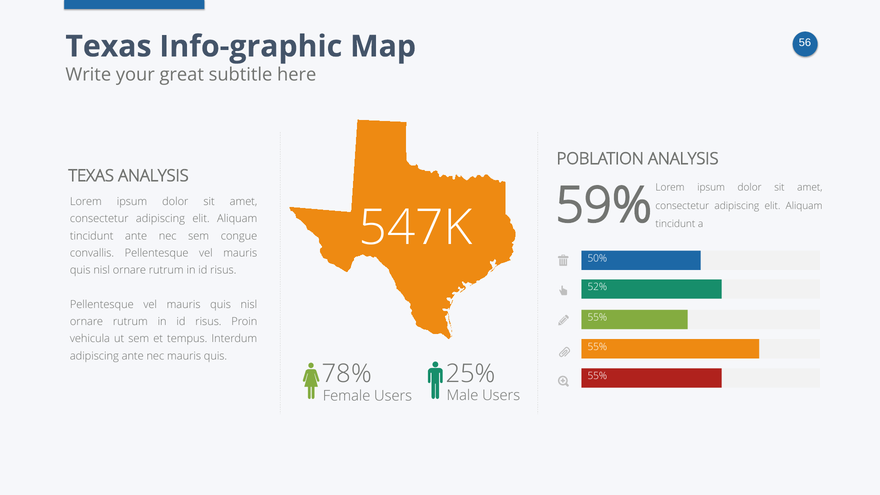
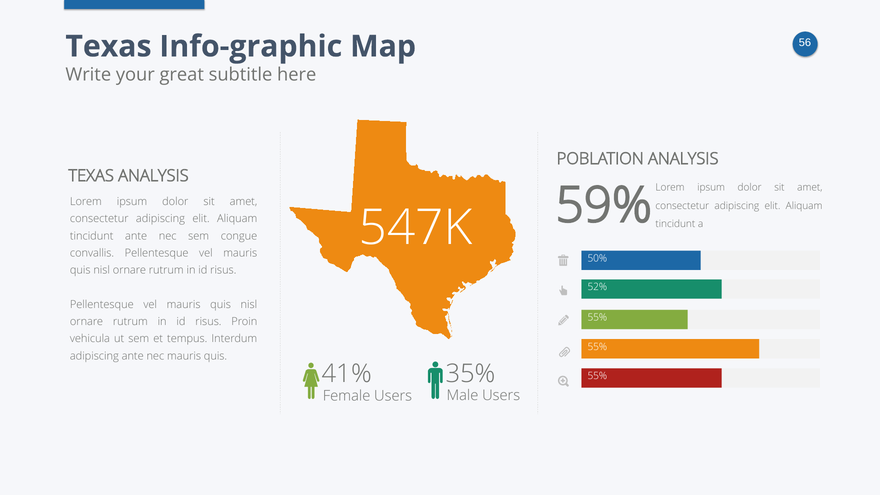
78%: 78% -> 41% (347, 374)
25%: 25% -> 35% (471, 374)
